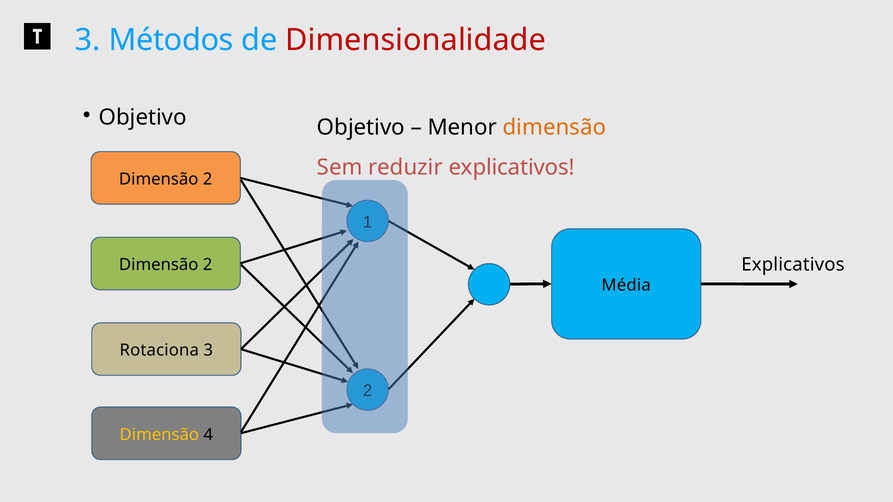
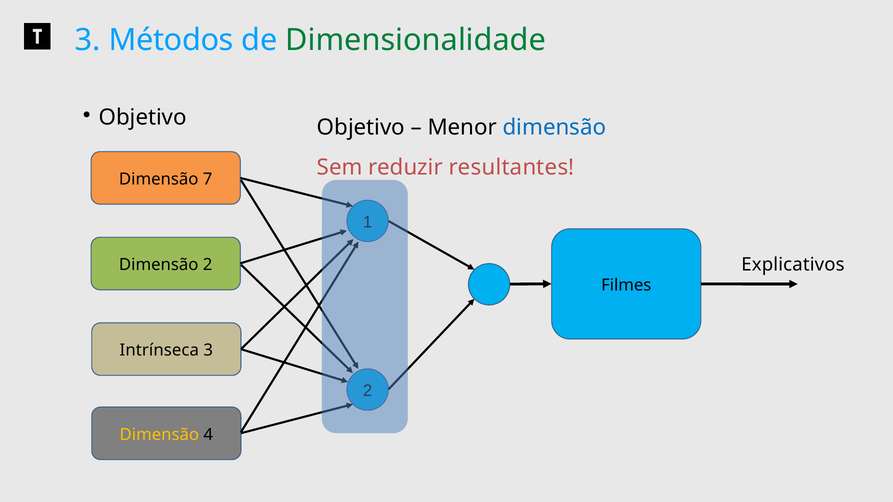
Dimensionalidade colour: red -> green (416, 40)
dimensão colour: orange -> blue (554, 127)
reduzir explicativos: explicativos -> resultantes (511, 168)
2: 2 -> 7 (208, 179)
Média: Média -> Filmes (626, 285)
Rotaciona: Rotaciona -> Intrínseca (159, 350)
